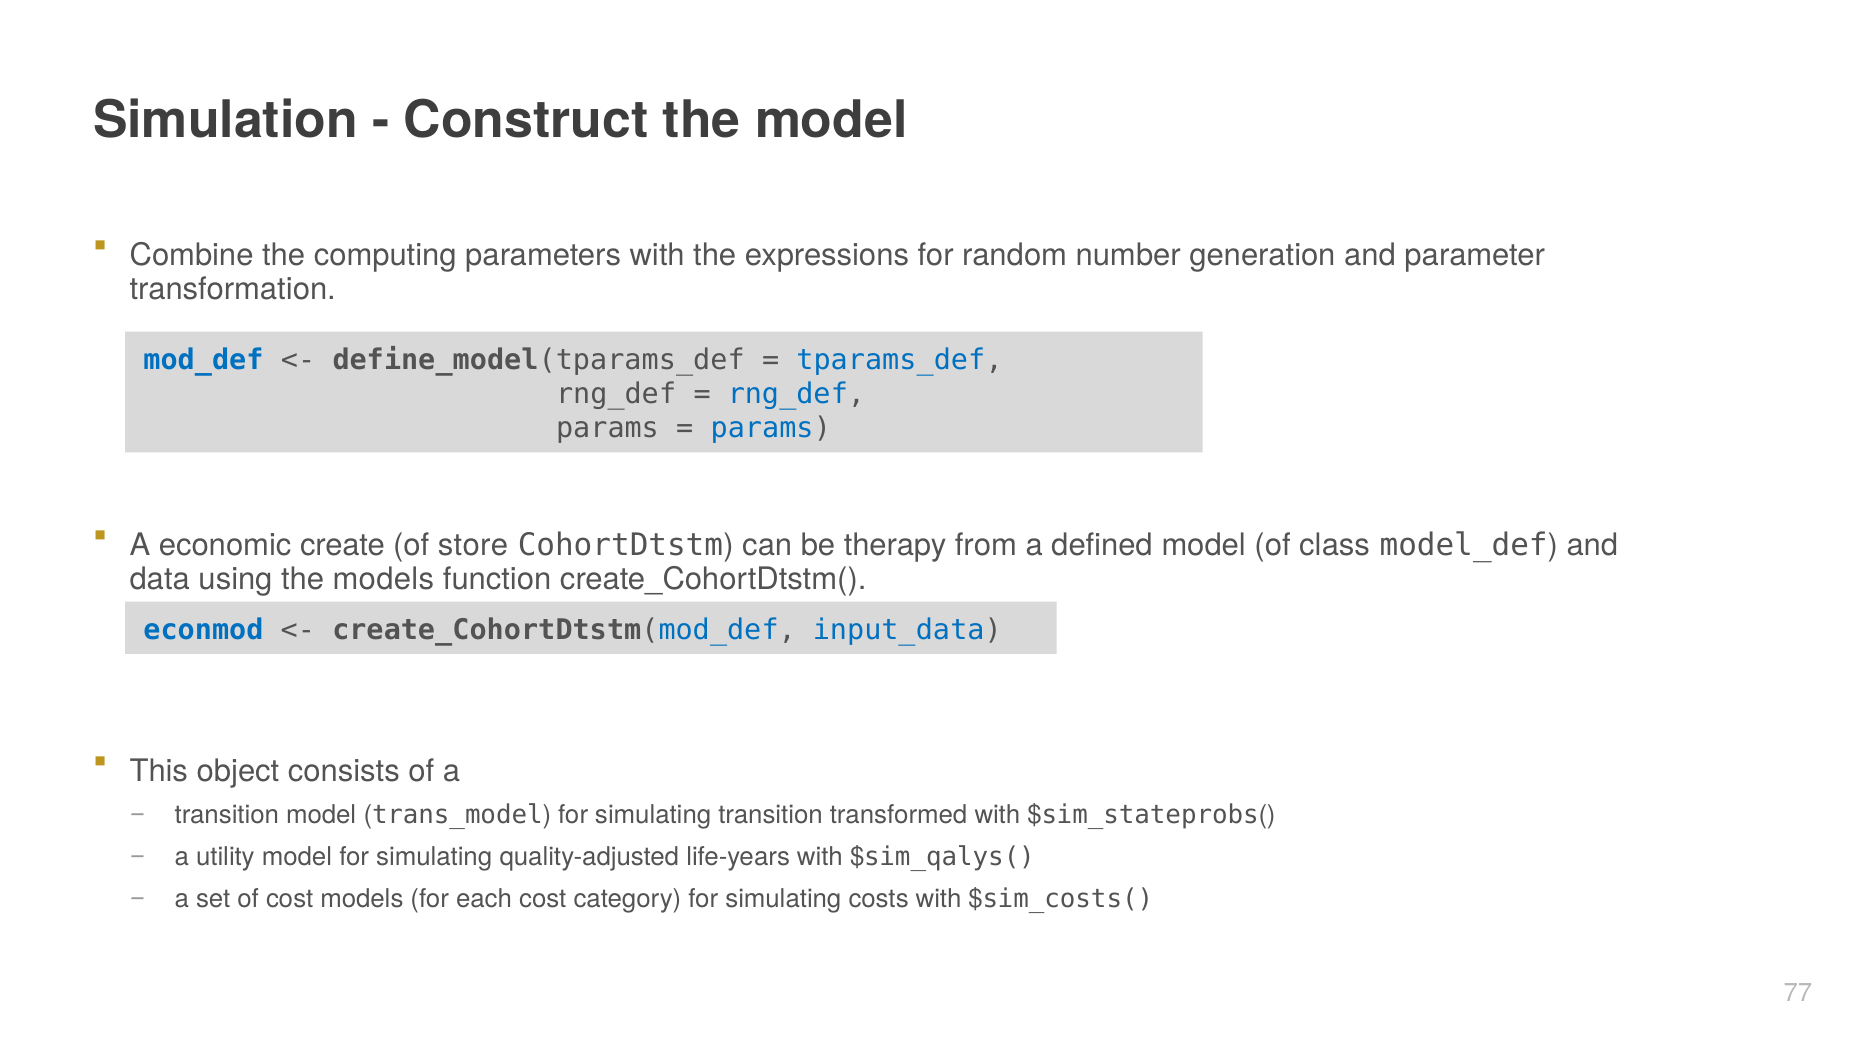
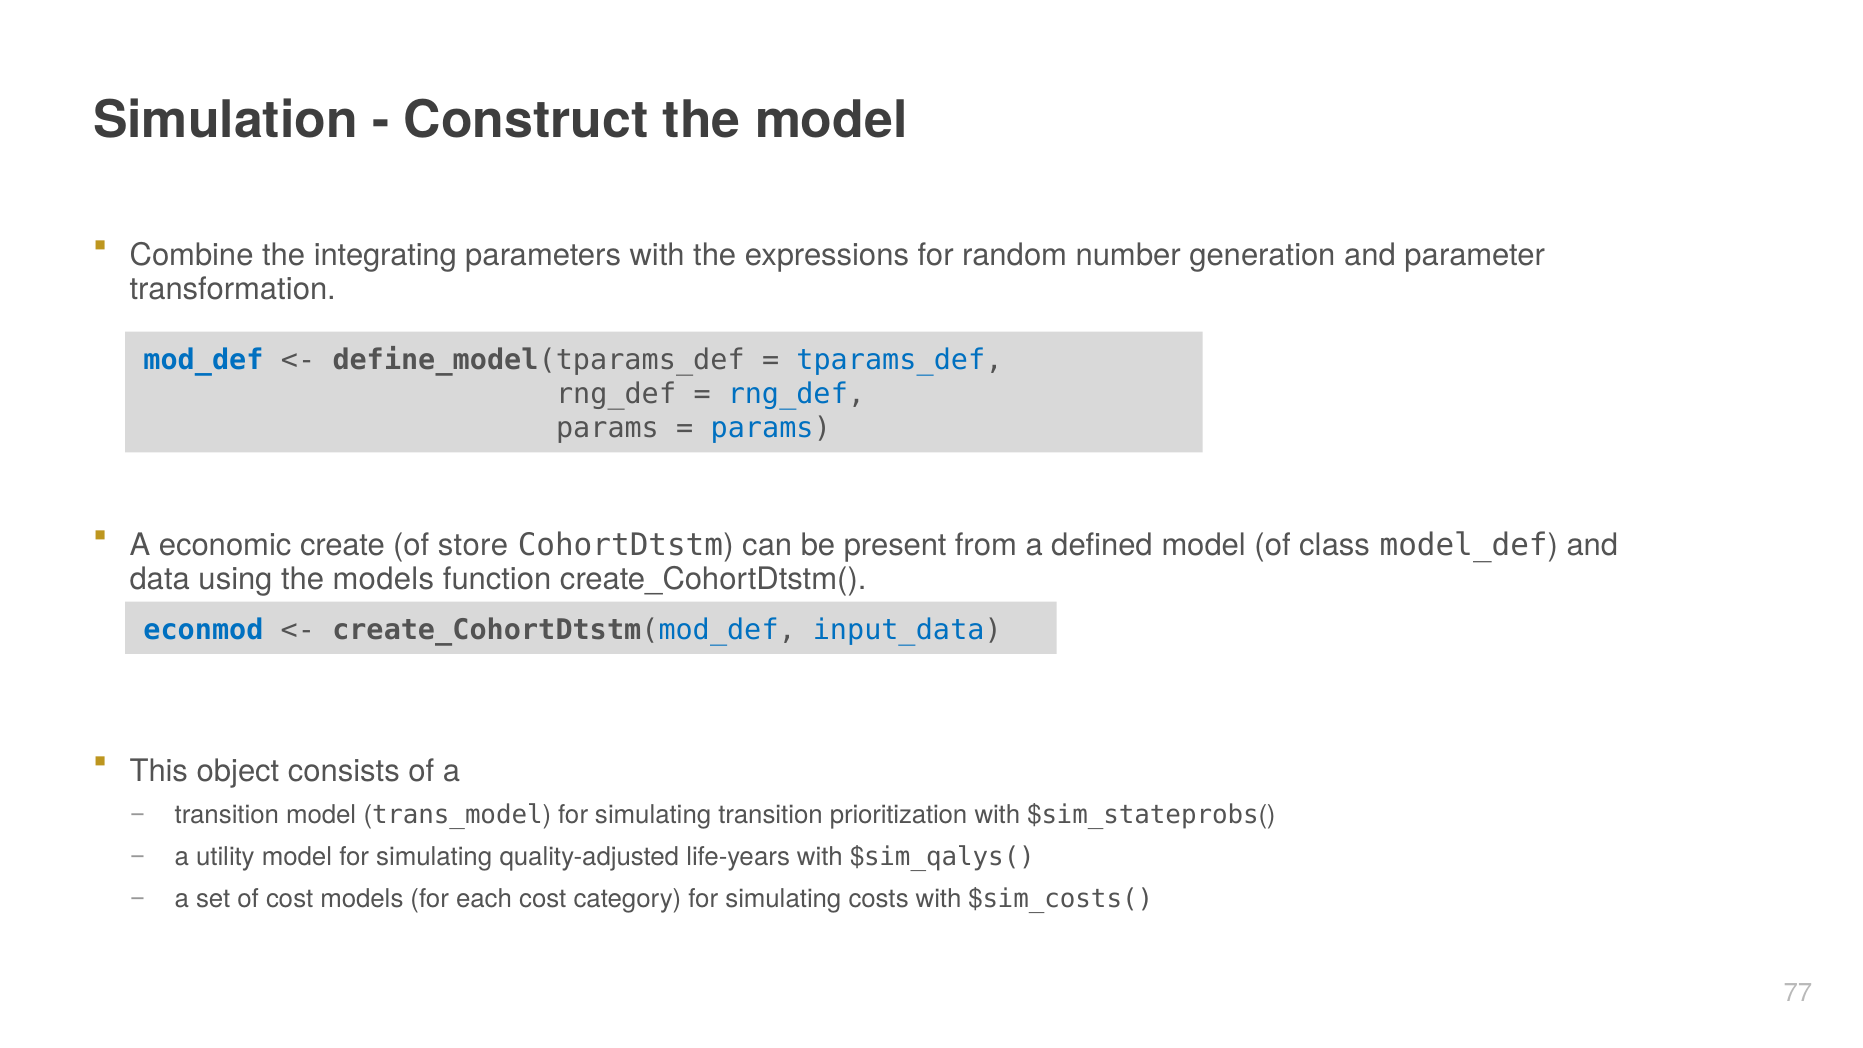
computing: computing -> integrating (385, 255)
therapy: therapy -> present (895, 546)
transformed: transformed -> prioritization (899, 815)
